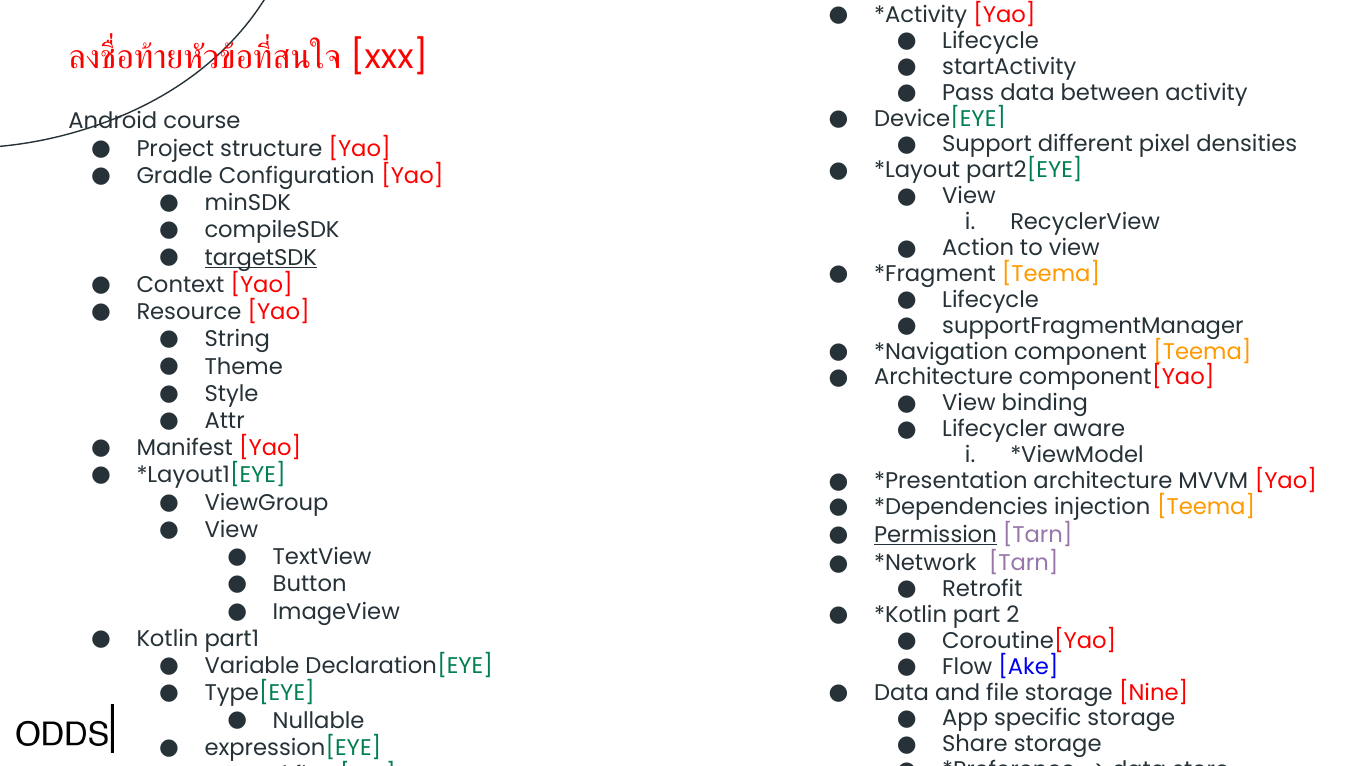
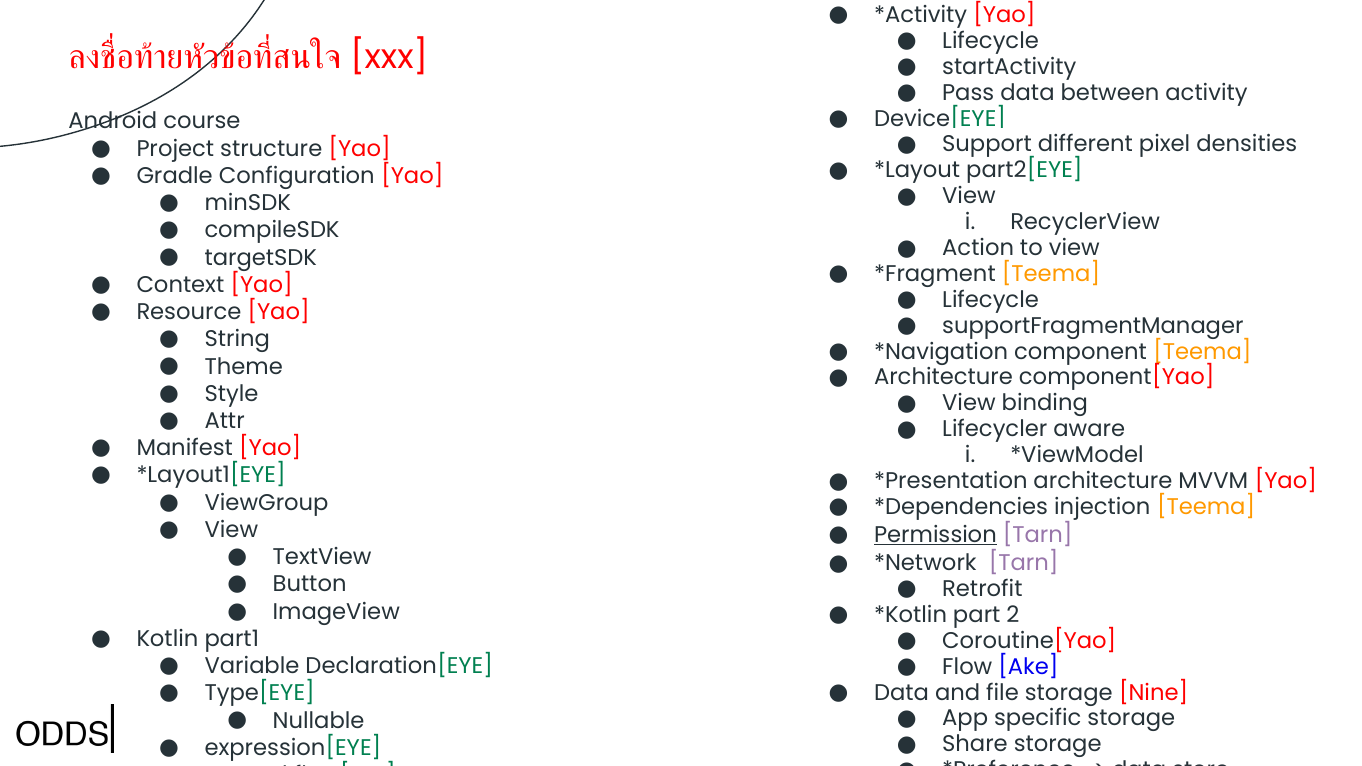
targetSDK underline: present -> none (261, 258)
